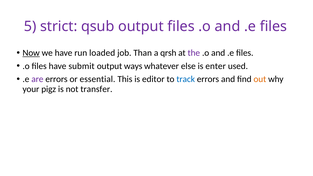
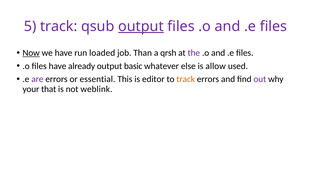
5 strict: strict -> track (59, 26)
output underline: none -> present (141, 26)
submit: submit -> already (82, 66)
ways: ways -> basic (133, 66)
enter: enter -> allow (216, 66)
track colour: blue -> orange (186, 79)
out colour: orange -> purple (260, 79)
pigz: pigz -> that (49, 89)
transfer: transfer -> weblink (96, 89)
